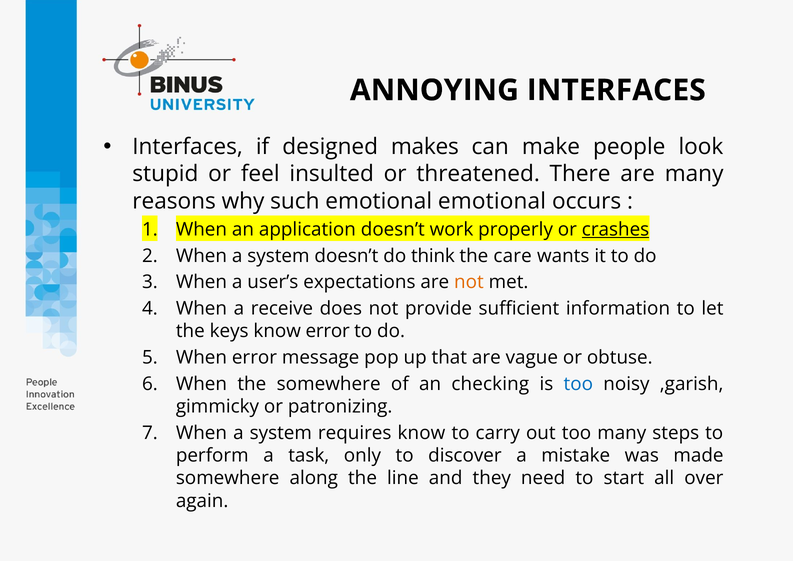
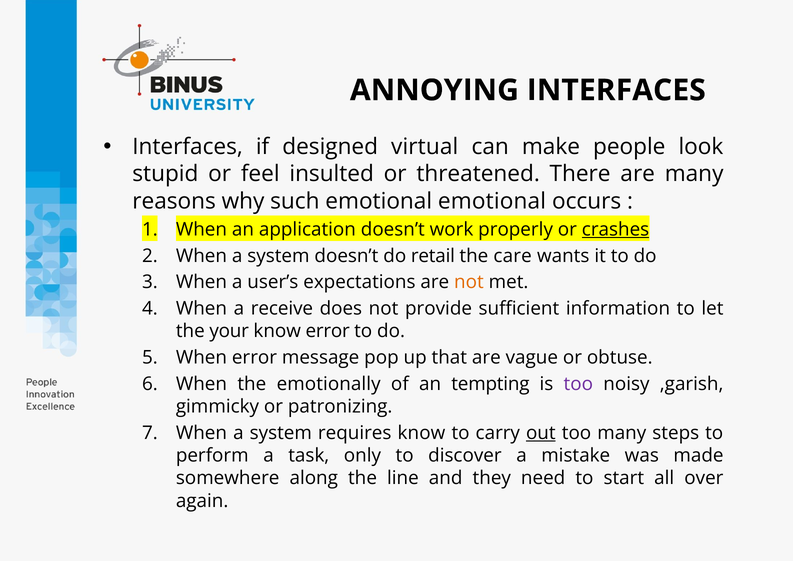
makes: makes -> virtual (425, 147)
think: think -> retail (433, 256)
keys: keys -> your (229, 331)
the somewhere: somewhere -> emotionally (329, 384)
checking: checking -> tempting (490, 384)
too colour: blue -> purple (578, 384)
out underline: none -> present (541, 433)
